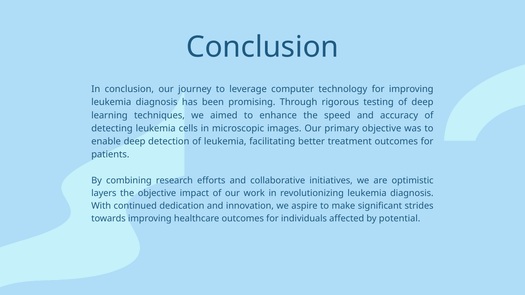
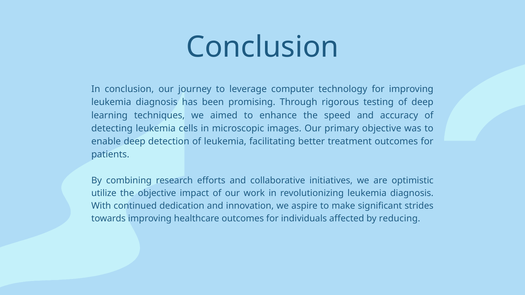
layers: layers -> utilize (104, 193)
potential: potential -> reducing (400, 219)
